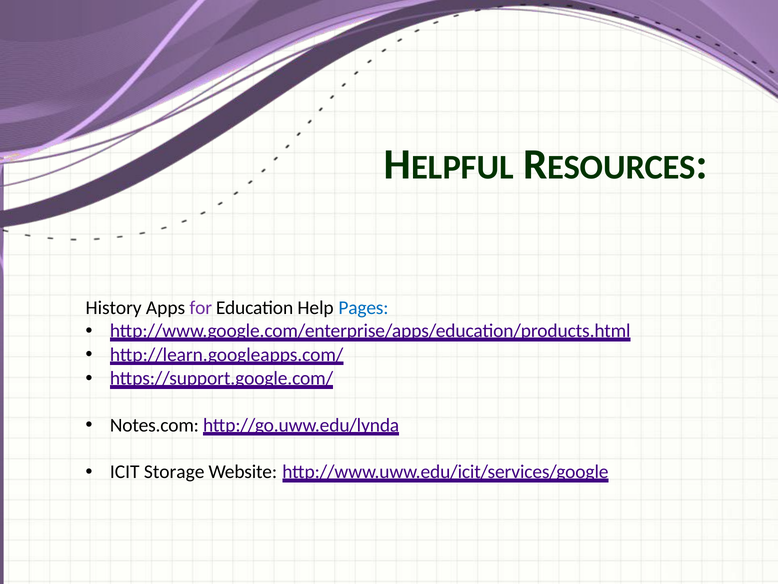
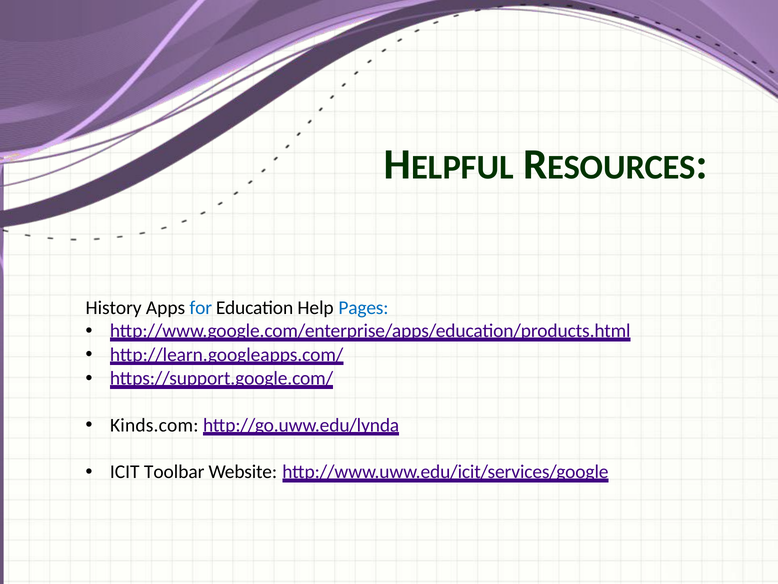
for colour: purple -> blue (201, 307)
Notes.com: Notes.com -> Kinds.com (154, 425)
Storage: Storage -> Toolbar (174, 472)
